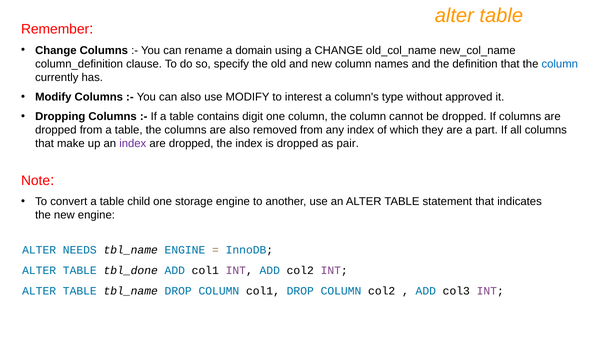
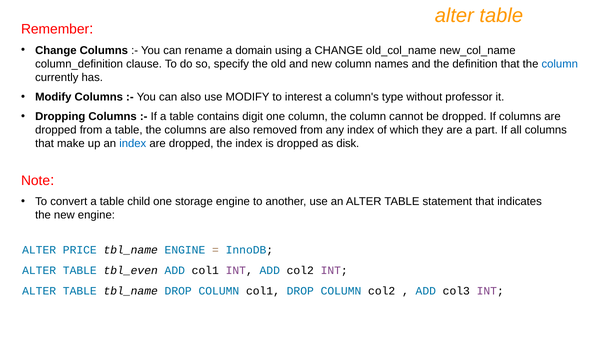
approved: approved -> professor (469, 97)
index colour: purple -> blue (133, 144)
pair: pair -> disk (348, 144)
NEEDS: NEEDS -> PRICE (80, 250)
tbl_done: tbl_done -> tbl_even (131, 271)
